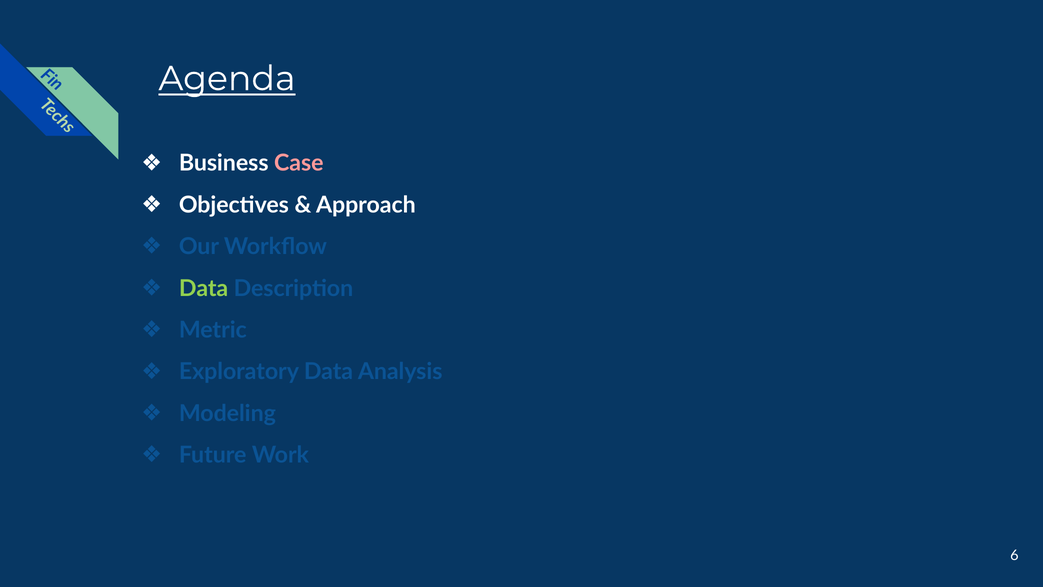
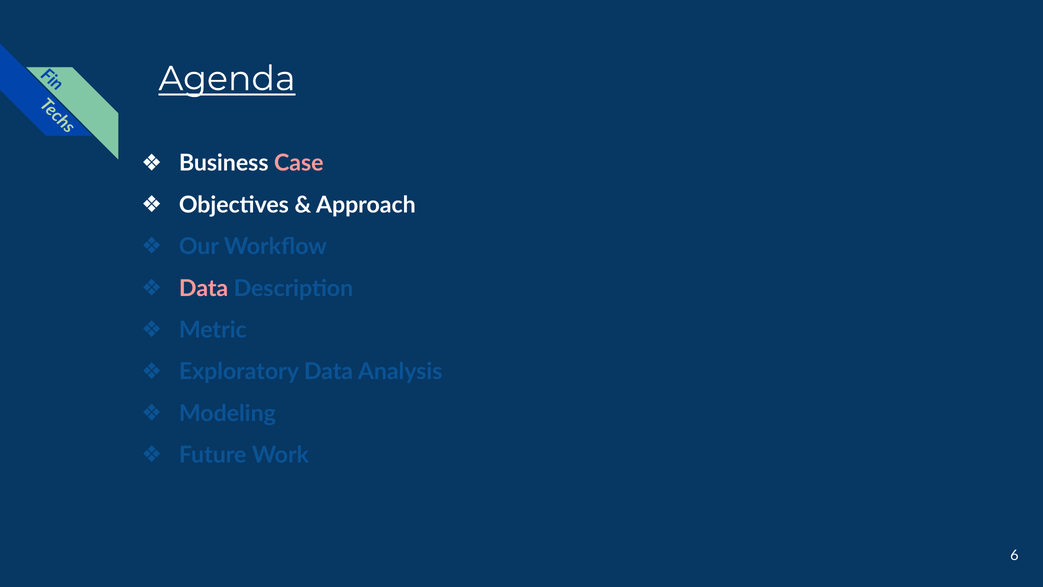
Data colour: light green -> pink (204, 288)
